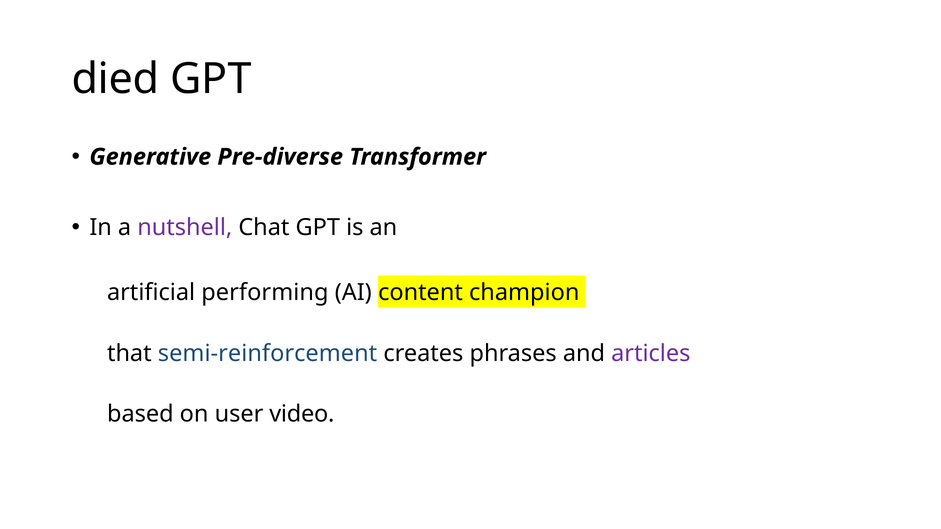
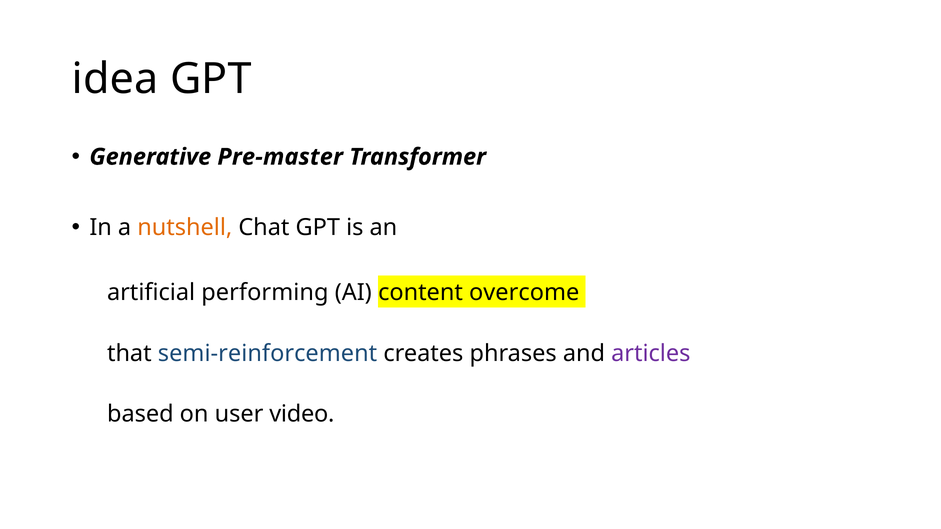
died: died -> idea (115, 79)
Pre-diverse: Pre-diverse -> Pre-master (280, 157)
nutshell colour: purple -> orange (185, 227)
champion: champion -> overcome (524, 293)
